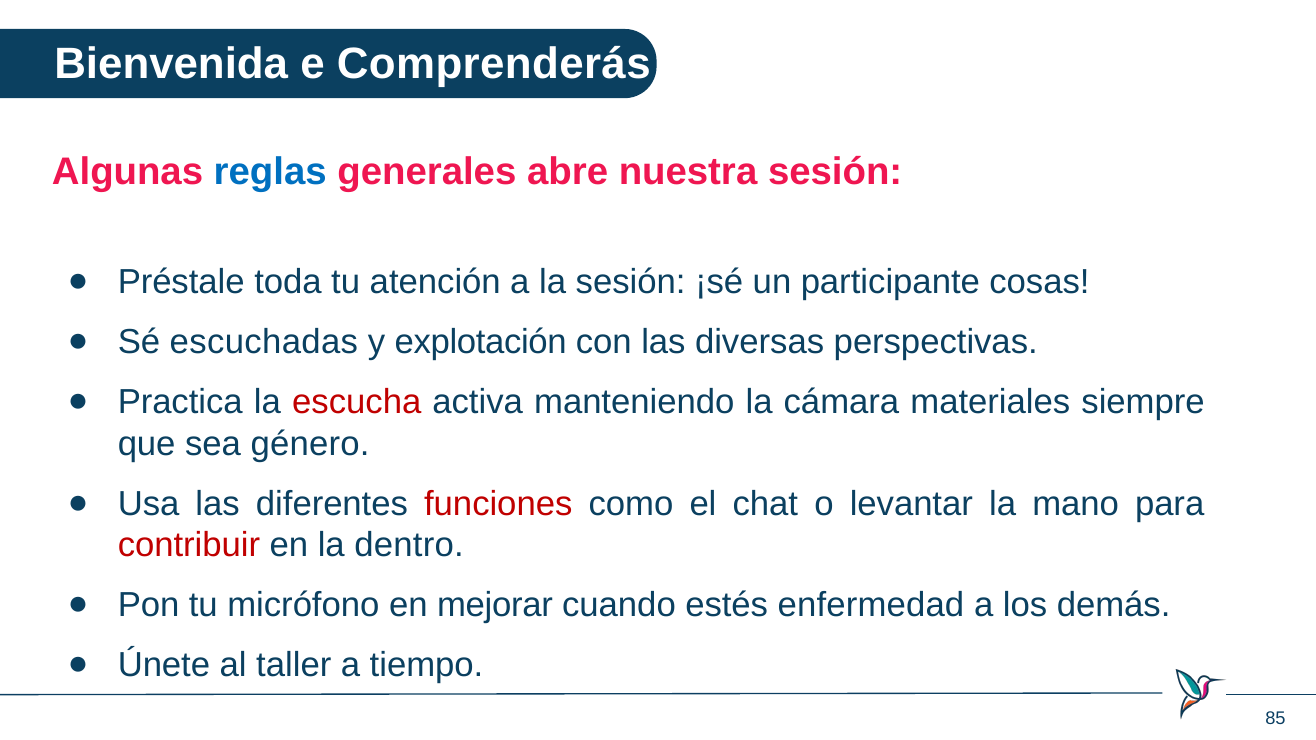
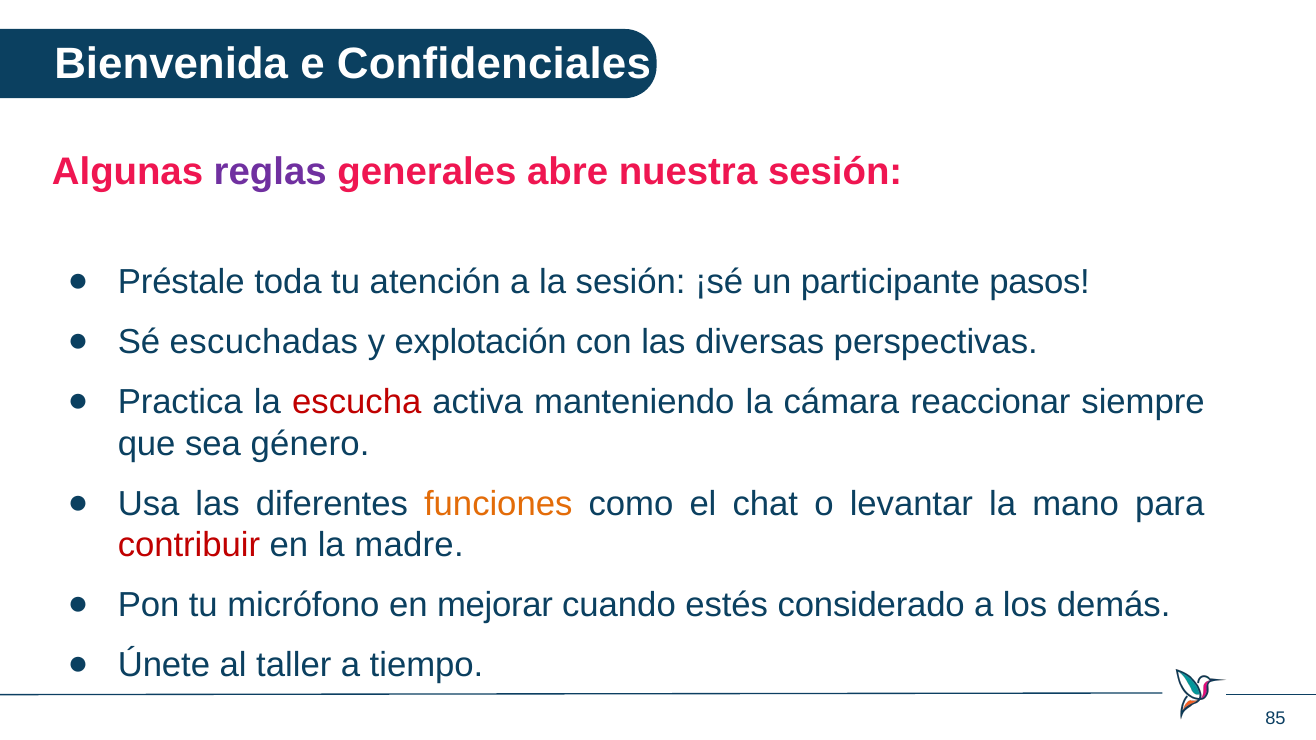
Comprenderás: Comprenderás -> Confidenciales (494, 64)
reglas colour: blue -> purple (270, 172)
cosas: cosas -> pasos (1040, 282)
materiales: materiales -> reaccionar (990, 402)
funciones colour: red -> orange (498, 504)
dentro: dentro -> madre (409, 545)
enfermedad: enfermedad -> considerado (871, 605)
